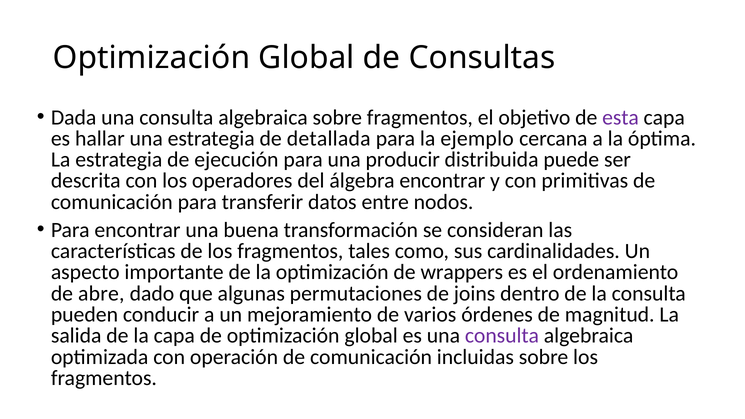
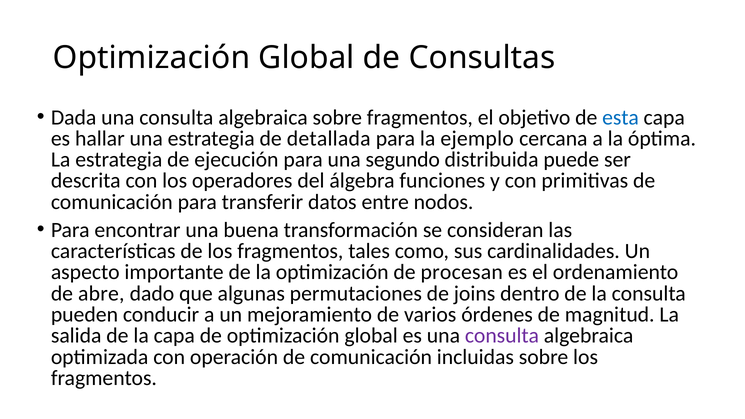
esta colour: purple -> blue (621, 117)
producir: producir -> segundo (403, 160)
álgebra encontrar: encontrar -> funciones (442, 181)
wrappers: wrappers -> procesan (462, 272)
